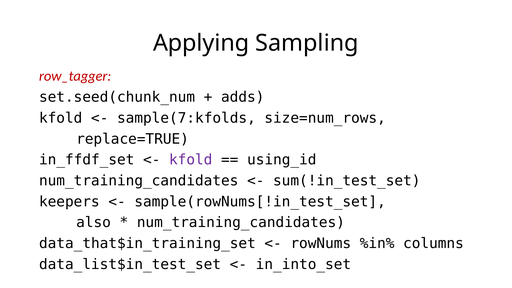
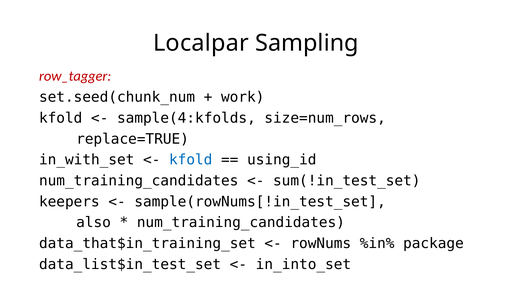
Applying: Applying -> Localpar (201, 43)
adds: adds -> work (243, 97)
sample(7:kfolds: sample(7:kfolds -> sample(4:kfolds (186, 118)
in_ffdf_set: in_ffdf_set -> in_with_set (87, 160)
kfold colour: purple -> blue (191, 160)
columns: columns -> package (433, 243)
